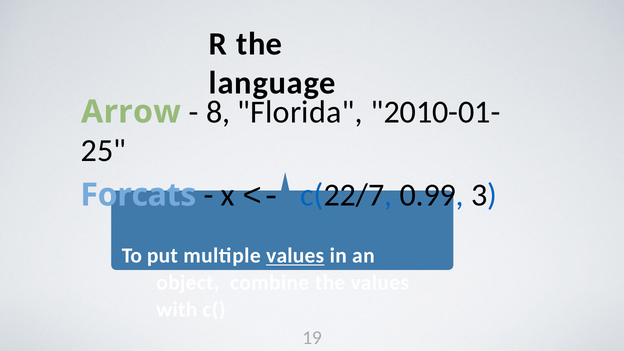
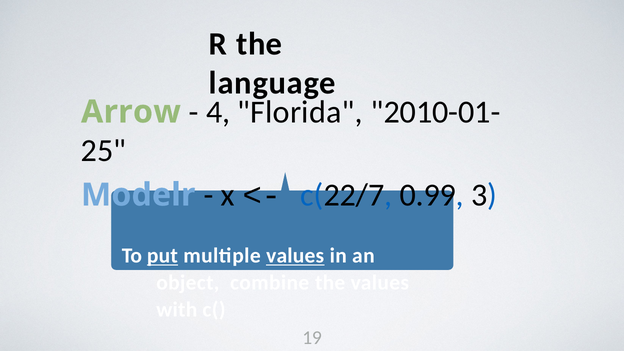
8: 8 -> 4 (218, 112)
Forcats: Forcats -> Modelr (138, 195)
put underline: none -> present (162, 256)
